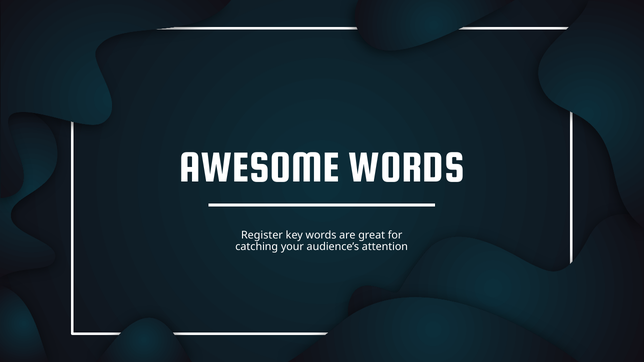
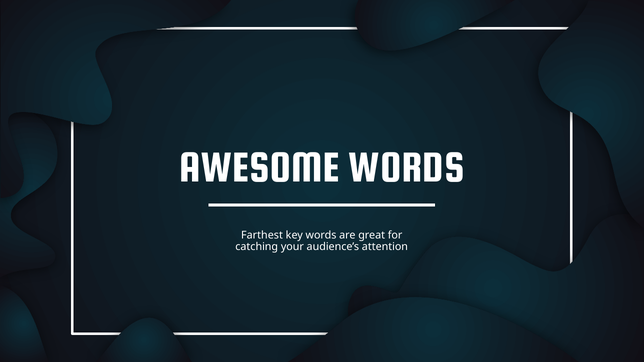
Register: Register -> Farthest (262, 235)
